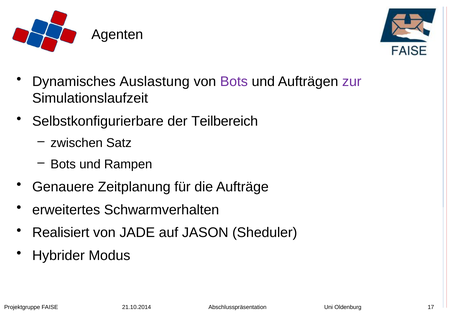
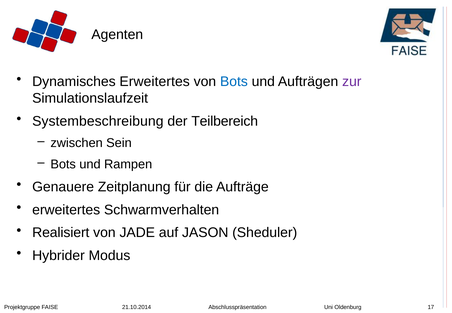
Dynamisches Auslastung: Auslastung -> Erweitertes (155, 82)
Bots colour: purple -> blue (234, 82)
Selbstkonfigurierbare: Selbstkonfigurierbare -> Systembeschreibung (98, 121)
Satz: Satz -> Sein (119, 143)
